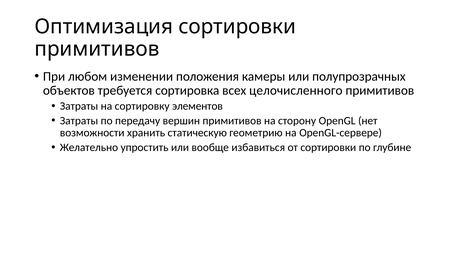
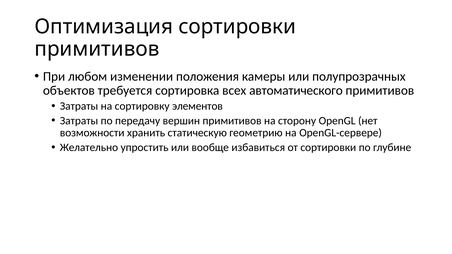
целочисленного: целочисленного -> автоматического (296, 91)
